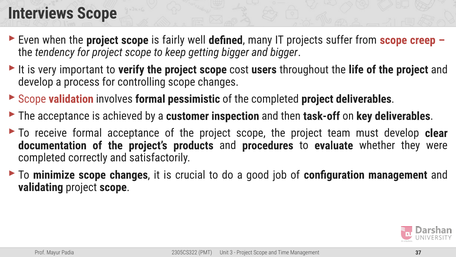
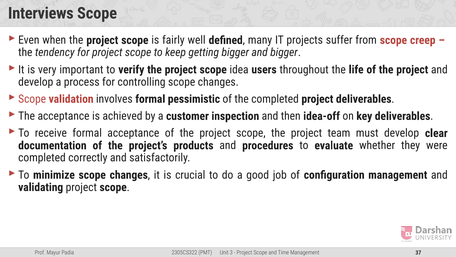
cost: cost -> idea (239, 69)
task-off: task-off -> idea-off (322, 116)
